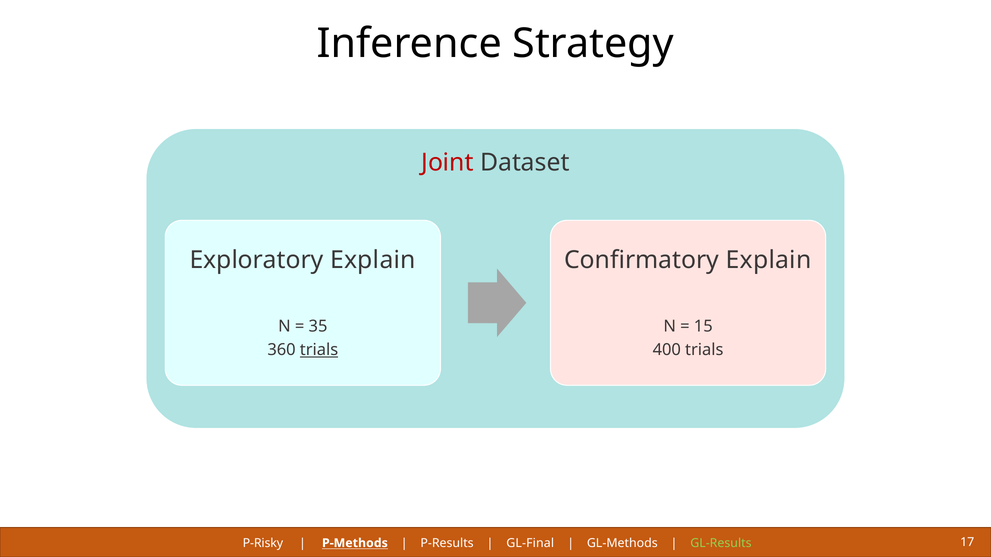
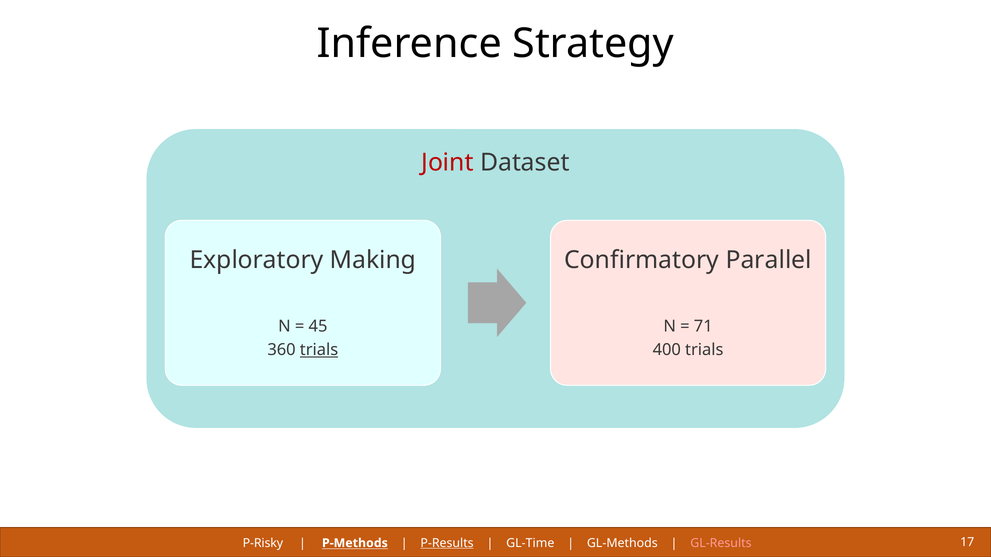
Exploratory Explain: Explain -> Making (373, 260)
Confirmatory Explain: Explain -> Parallel (769, 260)
35: 35 -> 45 (318, 327)
15: 15 -> 71 (703, 327)
P-Results underline: none -> present (447, 543)
GL-Final: GL-Final -> GL-Time (530, 543)
GL-Results colour: light green -> pink (721, 543)
